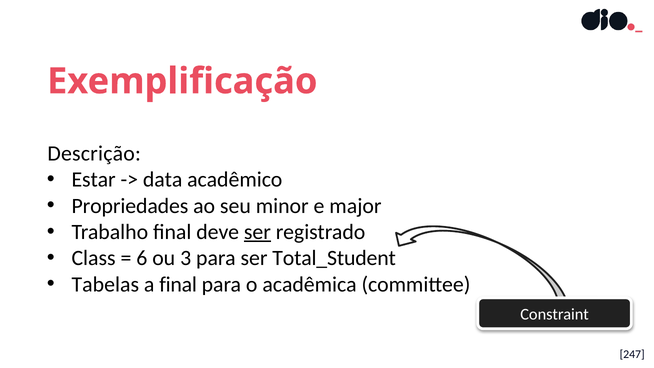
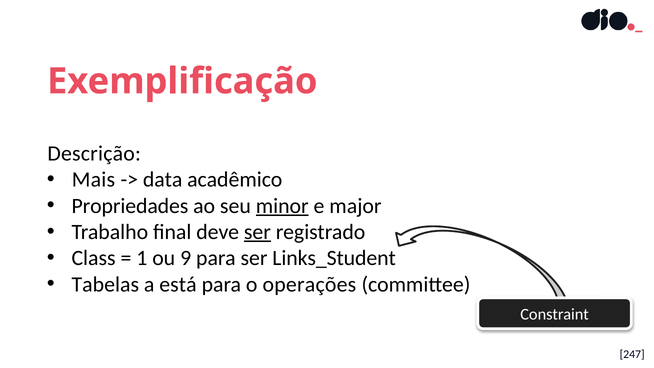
Estar: Estar -> Mais (93, 180)
minor underline: none -> present (282, 206)
6: 6 -> 1 (142, 258)
3: 3 -> 9 (186, 258)
Total_Student: Total_Student -> Links_Student (334, 258)
a final: final -> está (178, 284)
acadêmica: acadêmica -> operações (309, 284)
